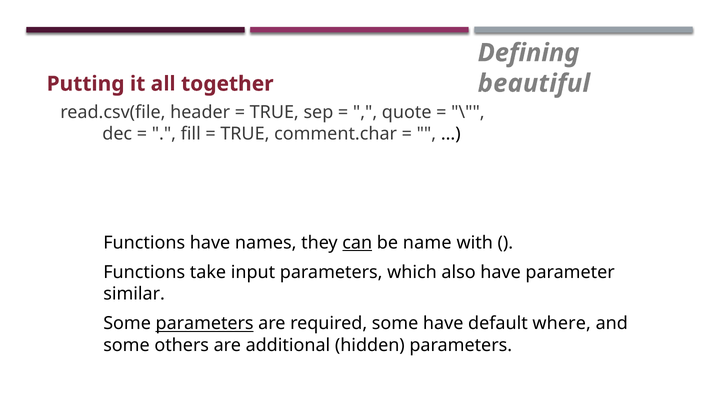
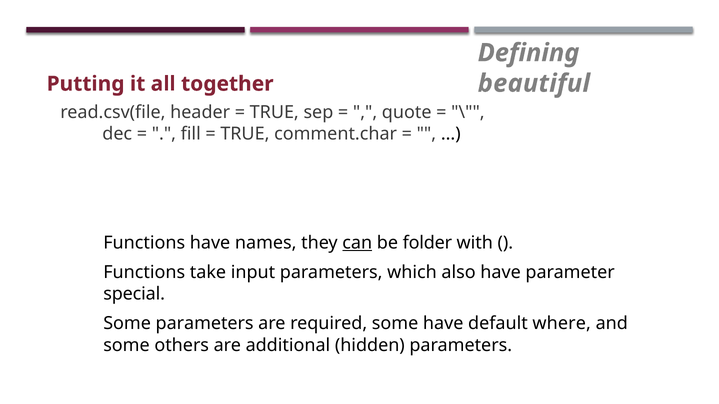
name: name -> folder (427, 243)
similar: similar -> special (134, 294)
parameters underline: present -> none (205, 324)
